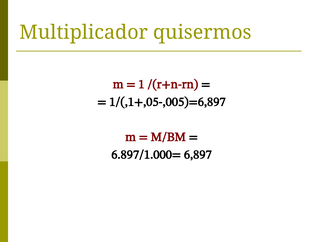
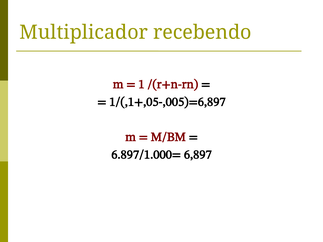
quisermos: quisermos -> recebendo (202, 32)
